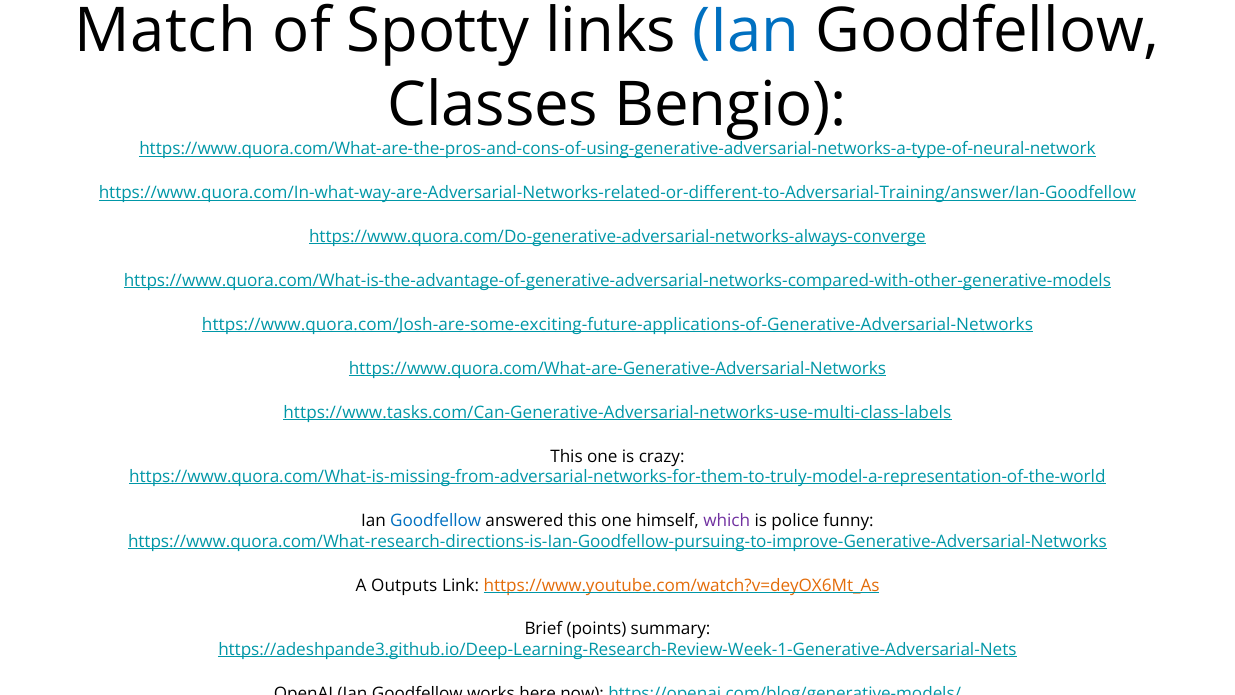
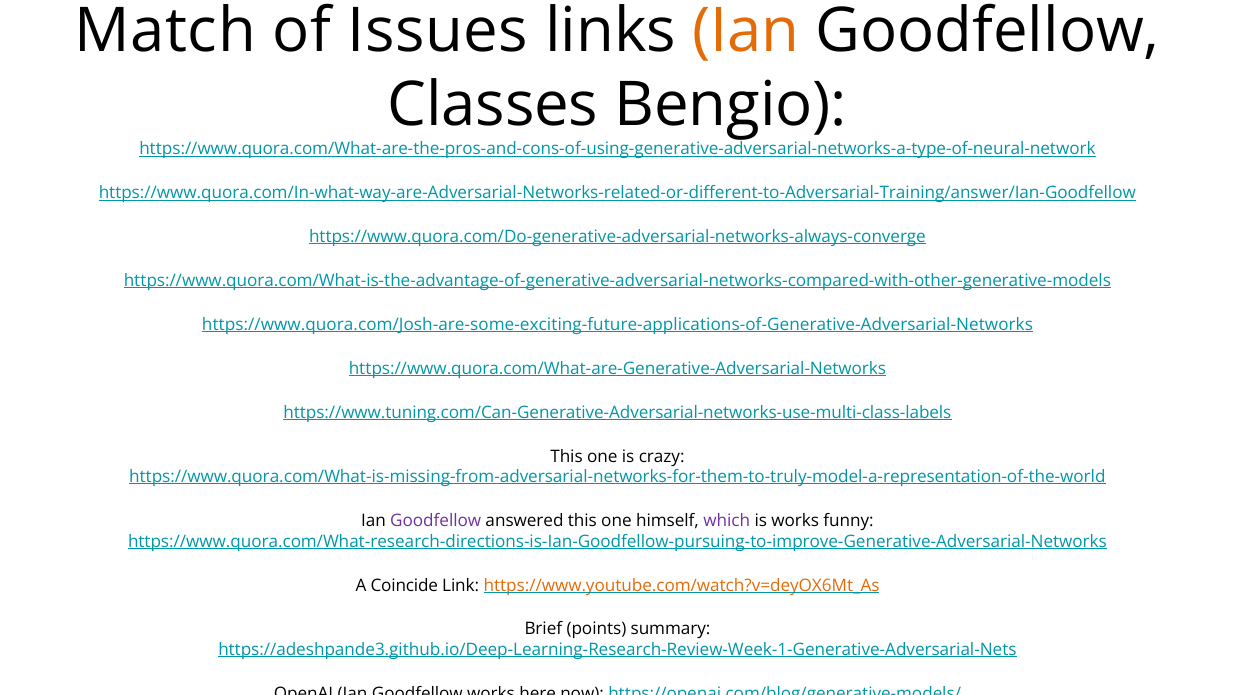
Spotty: Spotty -> Issues (438, 31)
Ian colour: blue -> orange (746, 31)
https://www.tasks.com/Can-Generative-Adversarial-networks-use-multi-class-labels: https://www.tasks.com/Can-Generative-Adversarial-networks-use-multi-class-labels -> https://www.tuning.com/Can-Generative-Adversarial-networks-use-multi-class-labels (617, 412)
Goodfellow colour: blue -> purple (436, 521)
is police: police -> works (795, 521)
Outputs: Outputs -> Coincide (404, 585)
